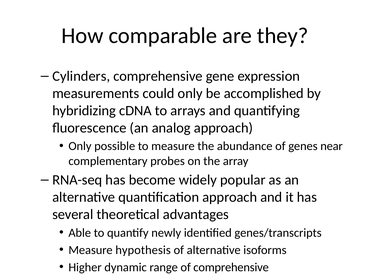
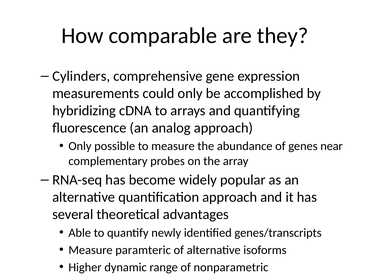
hypothesis: hypothesis -> paramteric (143, 250)
of comprehensive: comprehensive -> nonparametric (231, 268)
